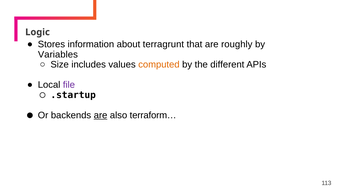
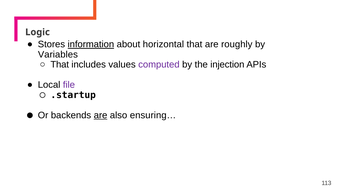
information underline: none -> present (91, 44)
terragrunt: terragrunt -> horizontal (163, 44)
Size: Size -> That (60, 65)
computed colour: orange -> purple (159, 65)
different: different -> injection (227, 65)
terraform…: terraform… -> ensuring… (153, 115)
